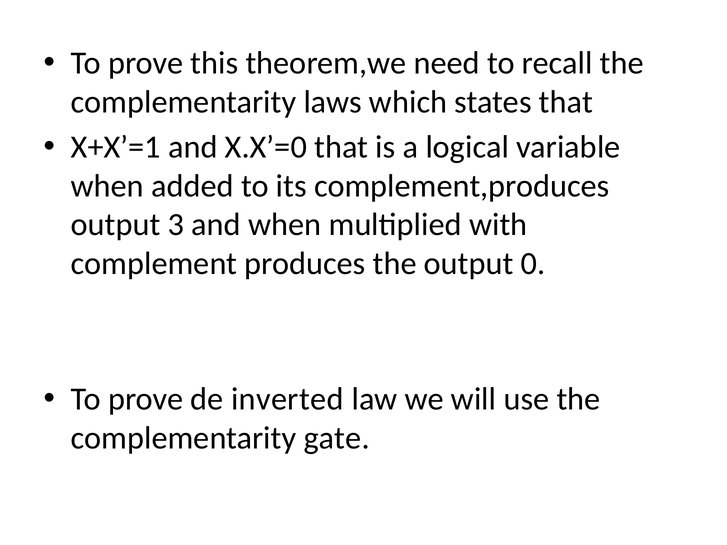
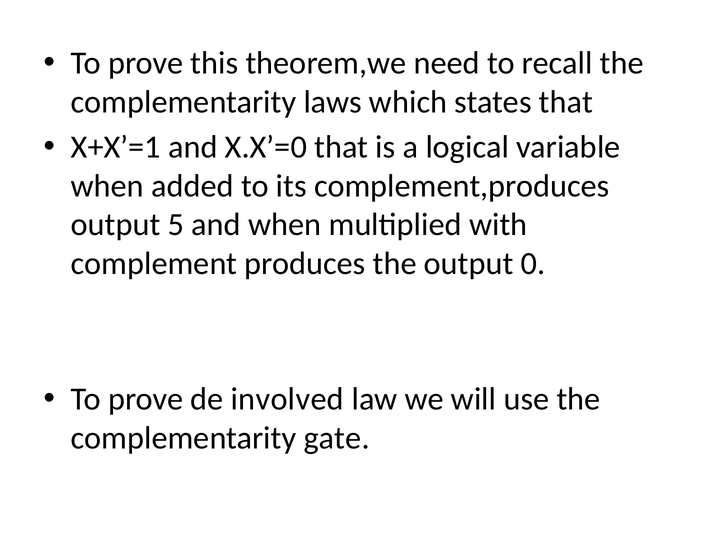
3: 3 -> 5 (176, 225)
inverted: inverted -> involved (287, 399)
